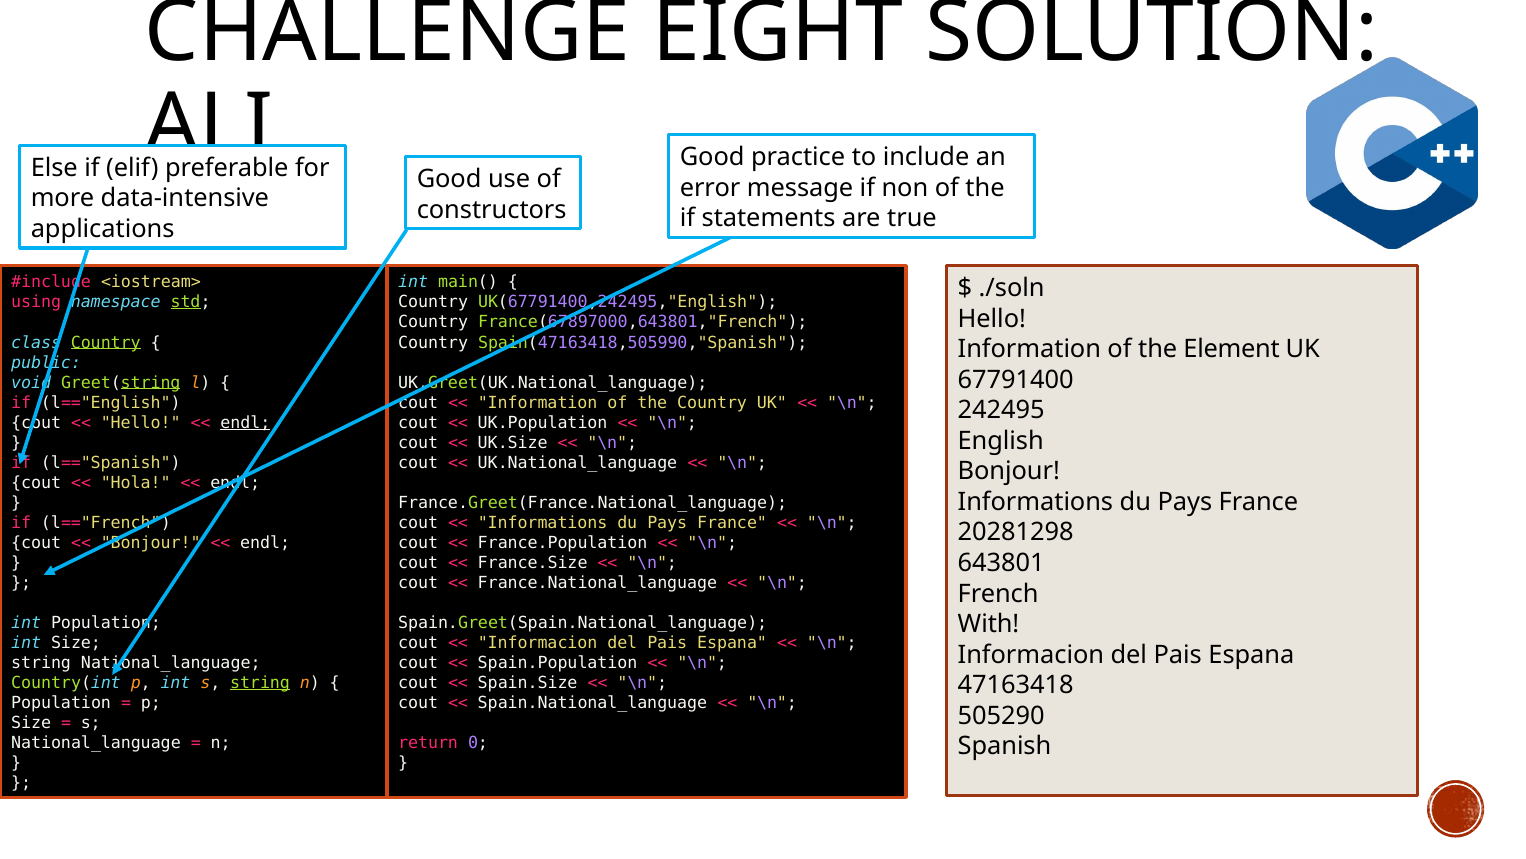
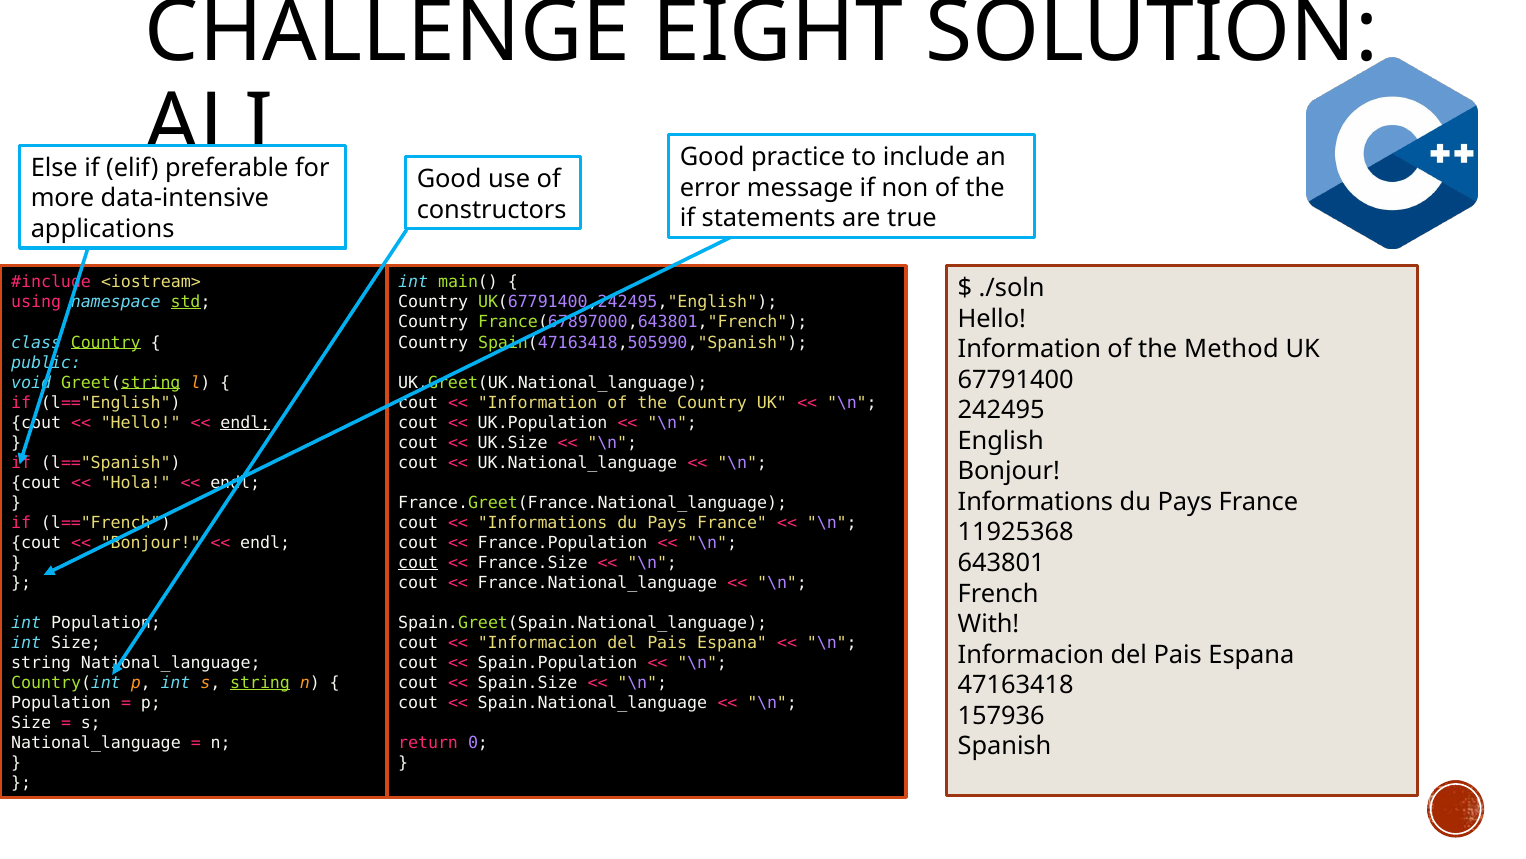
Element: Element -> Method (1231, 349)
20281298: 20281298 -> 11925368 (1016, 532)
cout underline: none -> present (418, 562)
505290: 505290 -> 157936 (1001, 715)
